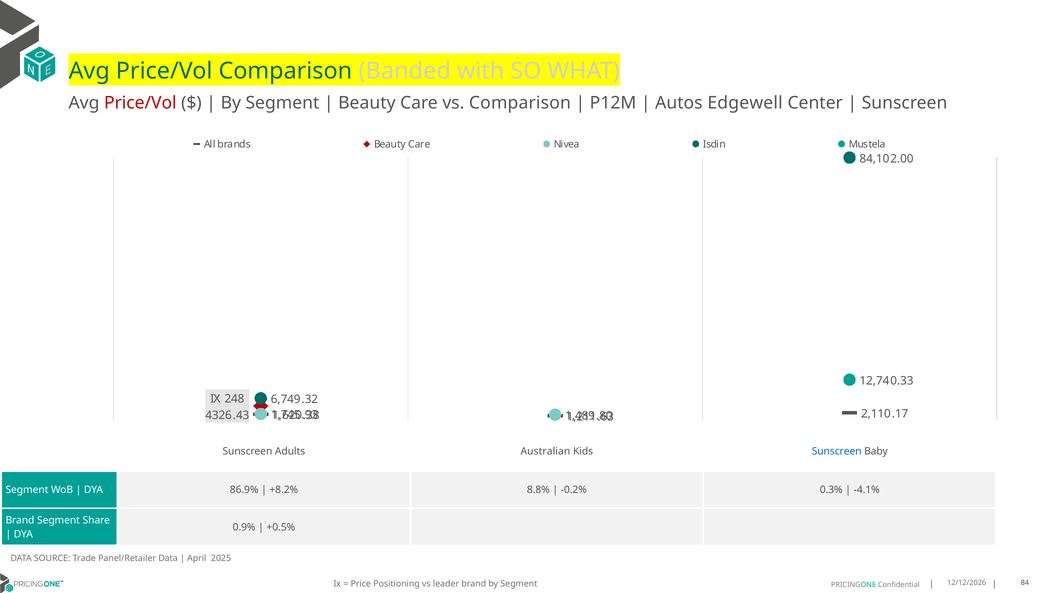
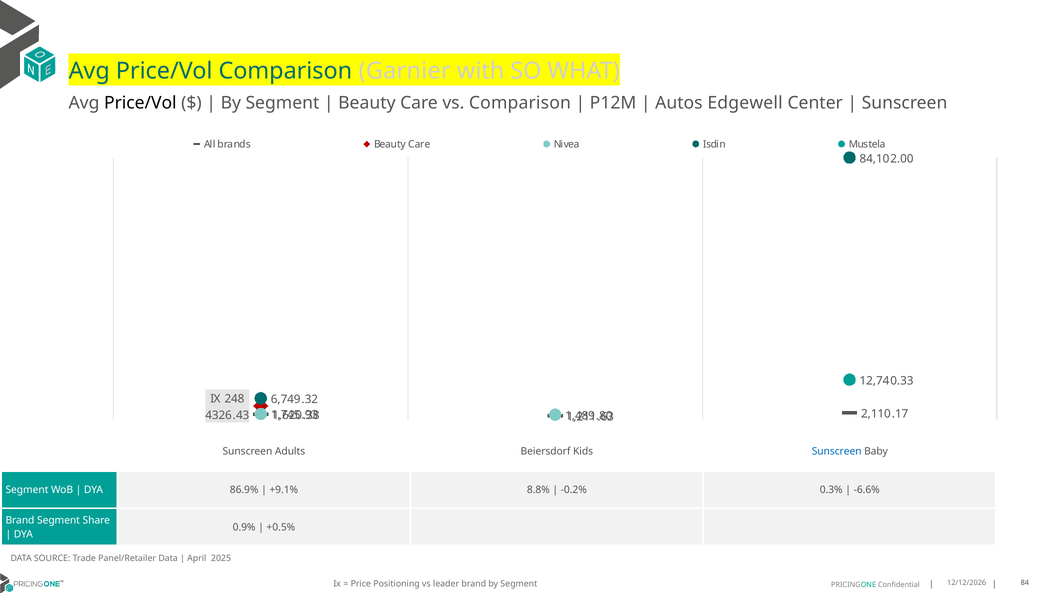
Banded: Banded -> Garnier (405, 71)
Price/Vol colour: red -> black (140, 103)
Australian: Australian -> Beiersdorf (546, 452)
+8.2%: +8.2% -> +9.1% (284, 490)
-4.1%: -4.1% -> -6.6% (867, 490)
